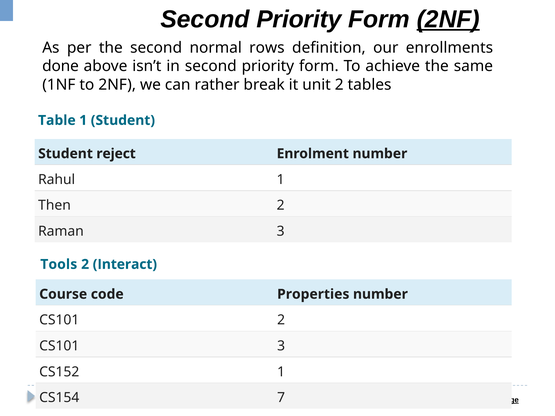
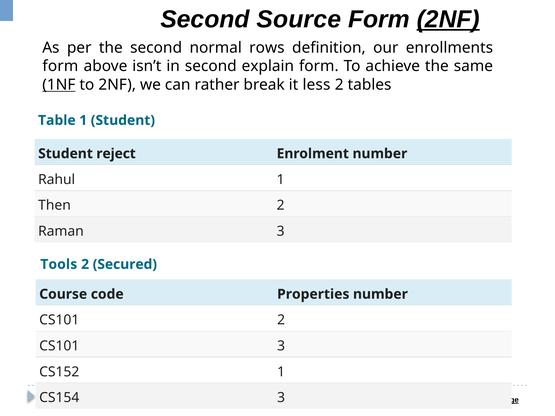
Priority: Priority -> Source (299, 19)
done: done -> form (60, 66)
in second priority: priority -> explain (268, 66)
1NF underline: none -> present (59, 85)
unit: unit -> less (316, 85)
Interact: Interact -> Secured (125, 264)
CS154 7: 7 -> 3 (281, 398)
